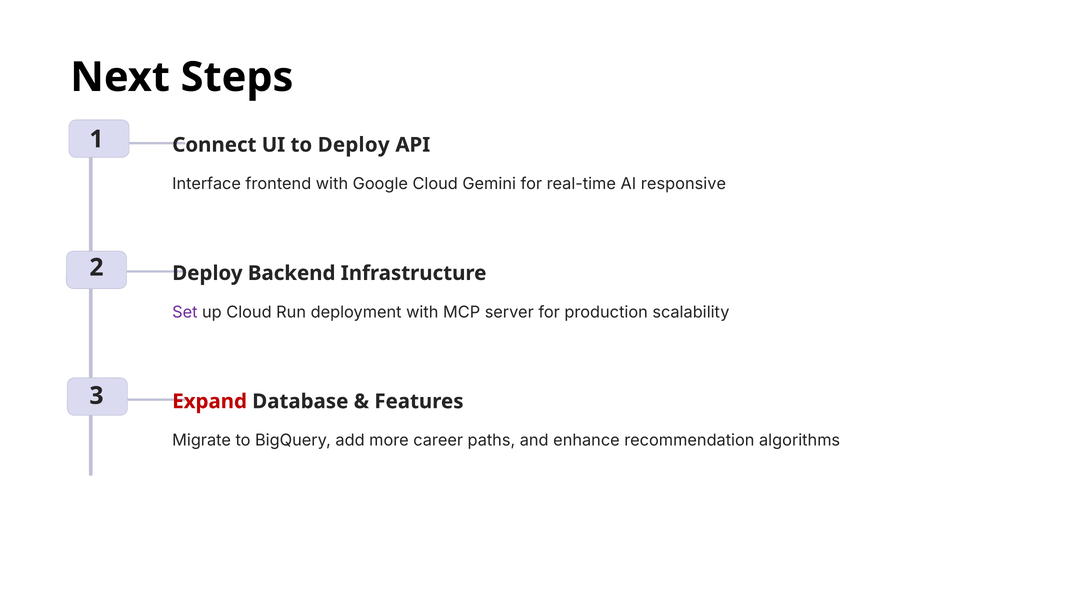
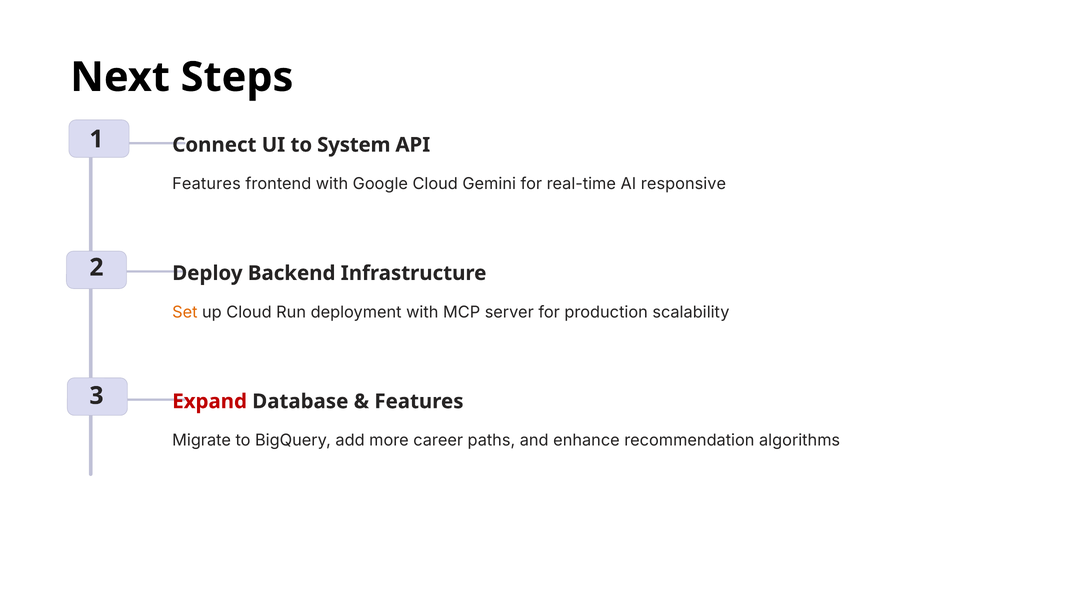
to Deploy: Deploy -> System (354, 145)
Interface: Interface -> Features (206, 184)
Set colour: purple -> orange (185, 313)
